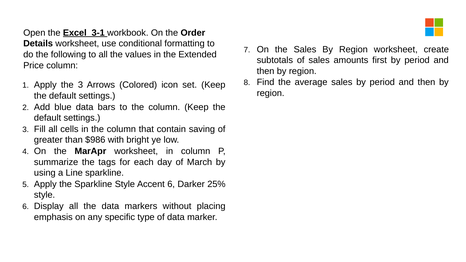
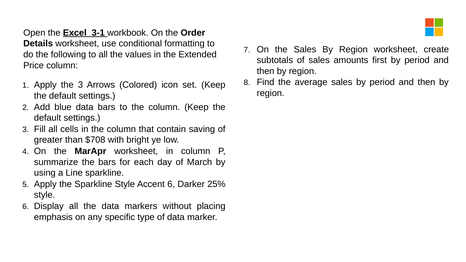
$986: $986 -> $708 (95, 140)
the tags: tags -> bars (107, 162)
